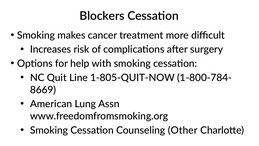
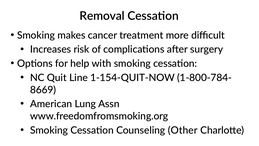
Blockers: Blockers -> Removal (102, 16)
1-805-QUIT-NOW: 1-805-QUIT-NOW -> 1-154-QUIT-NOW (133, 78)
